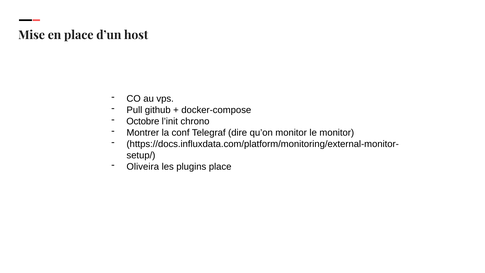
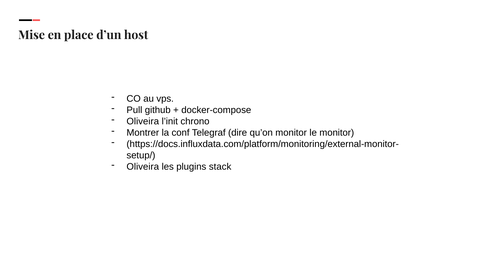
Octobre: Octobre -> Oliveira (143, 121)
plugins place: place -> stack (220, 166)
